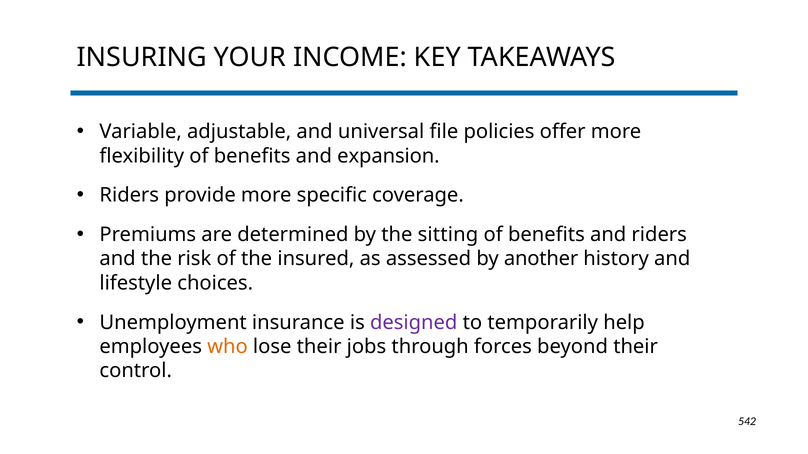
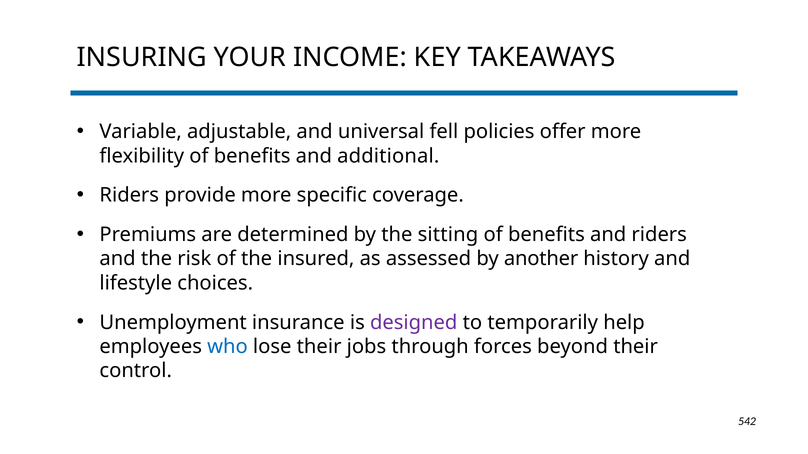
file: file -> fell (444, 132)
expansion: expansion -> additional (388, 156)
who colour: orange -> blue (227, 347)
